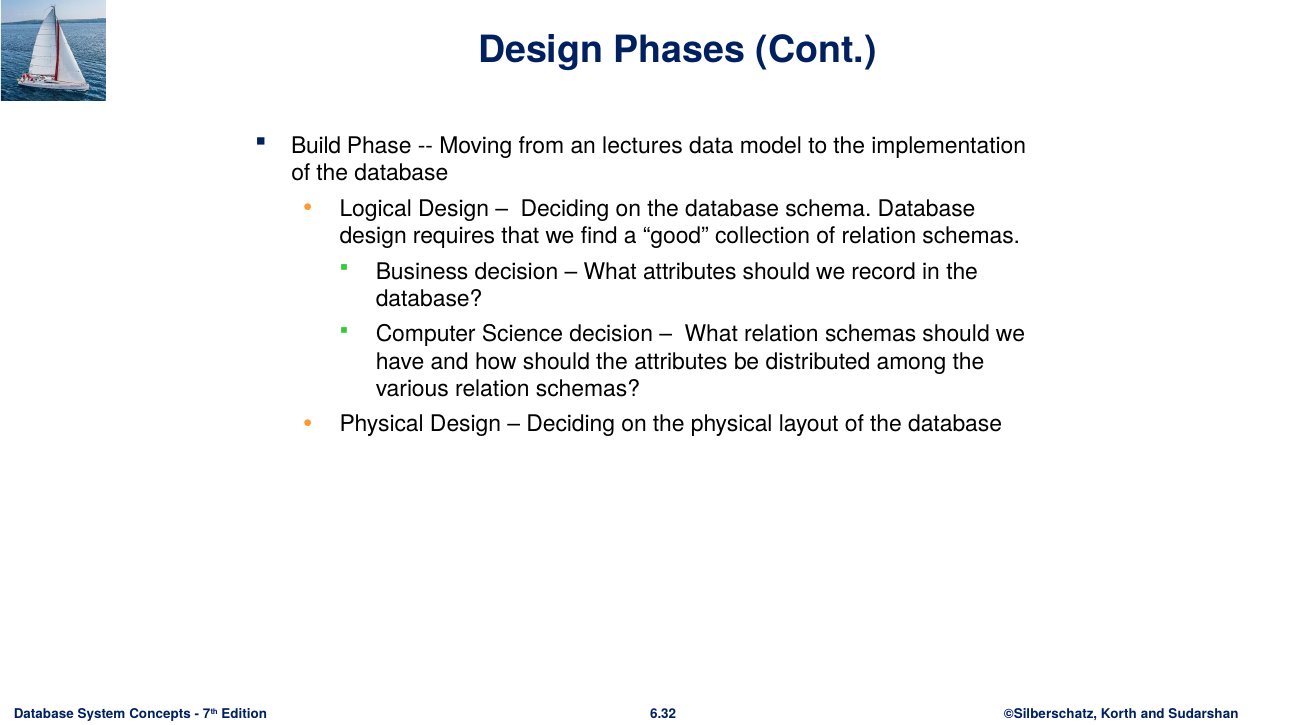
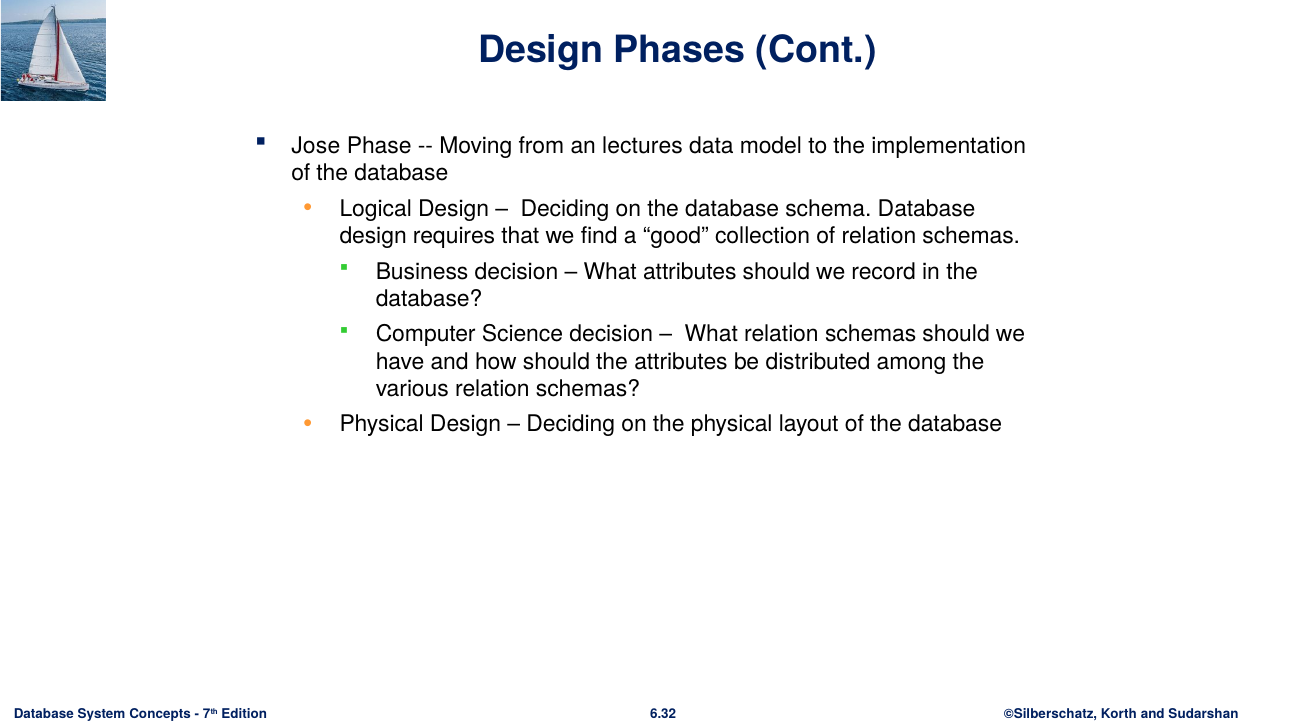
Build: Build -> Jose (316, 146)
